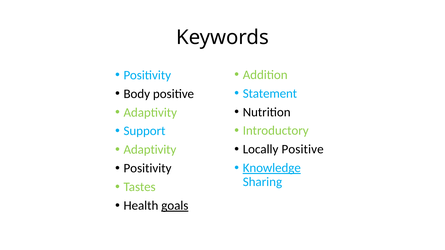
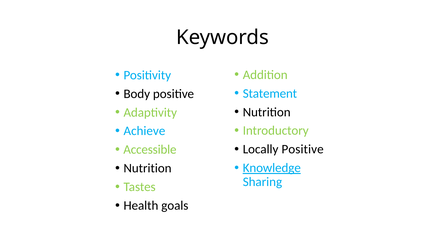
Support: Support -> Achieve (144, 131)
Adaptivity: Adaptivity -> Accessible (150, 150)
Positivity: Positivity -> Nutrition (148, 169)
goals underline: present -> none (175, 206)
